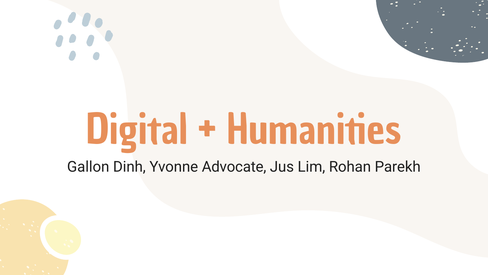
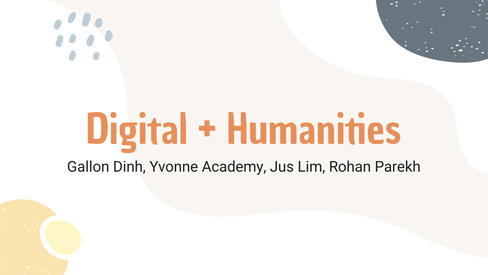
Advocate: Advocate -> Academy (234, 167)
